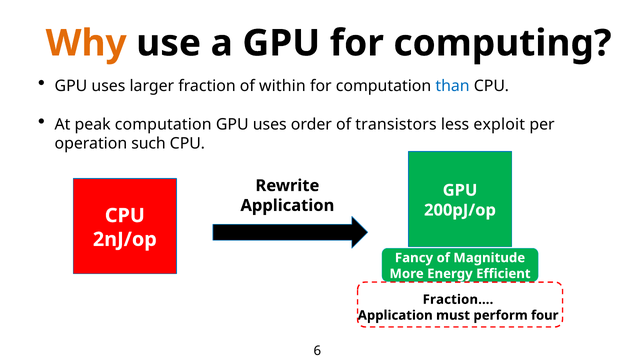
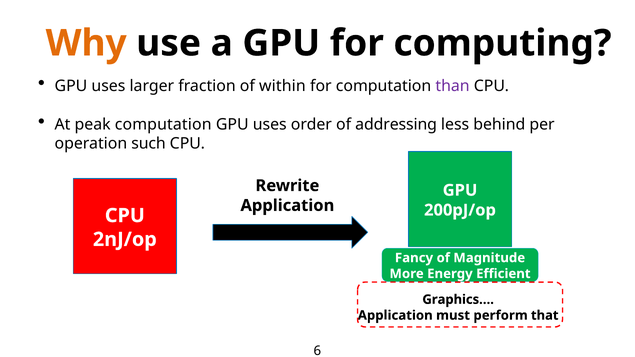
than colour: blue -> purple (453, 86)
transistors: transistors -> addressing (396, 125)
exploit: exploit -> behind (499, 125)
Fraction…: Fraction… -> Graphics… (458, 300)
four: four -> that (545, 316)
